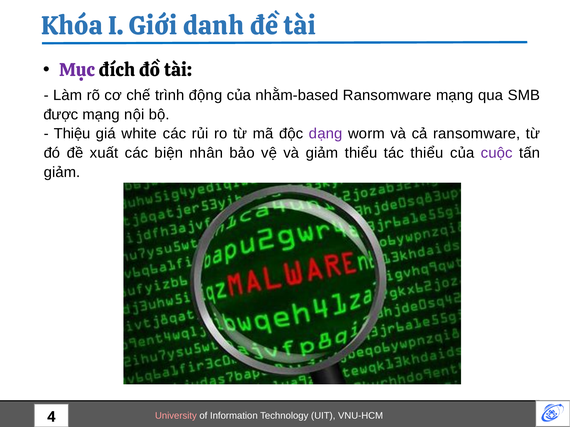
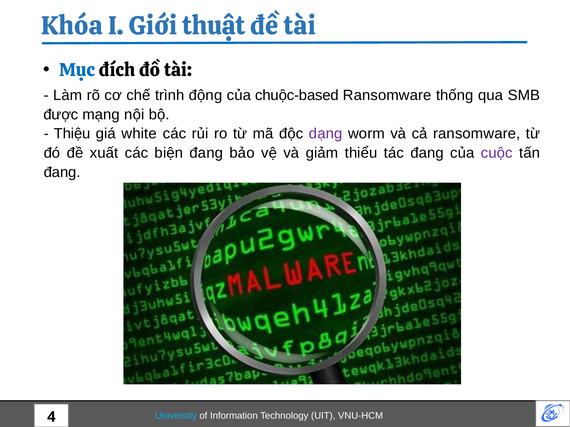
danh: danh -> thuật (214, 26)
Mục colour: purple -> blue (77, 70)
nhằm-based: nhằm-based -> chuộc-based (297, 95)
Ransomware mạng: mạng -> thống (455, 95)
biện nhân: nhân -> đang (206, 153)
tác thiểu: thiểu -> đang (427, 153)
giảm: giảm -> đang (62, 172)
University colour: pink -> light blue (176, 416)
